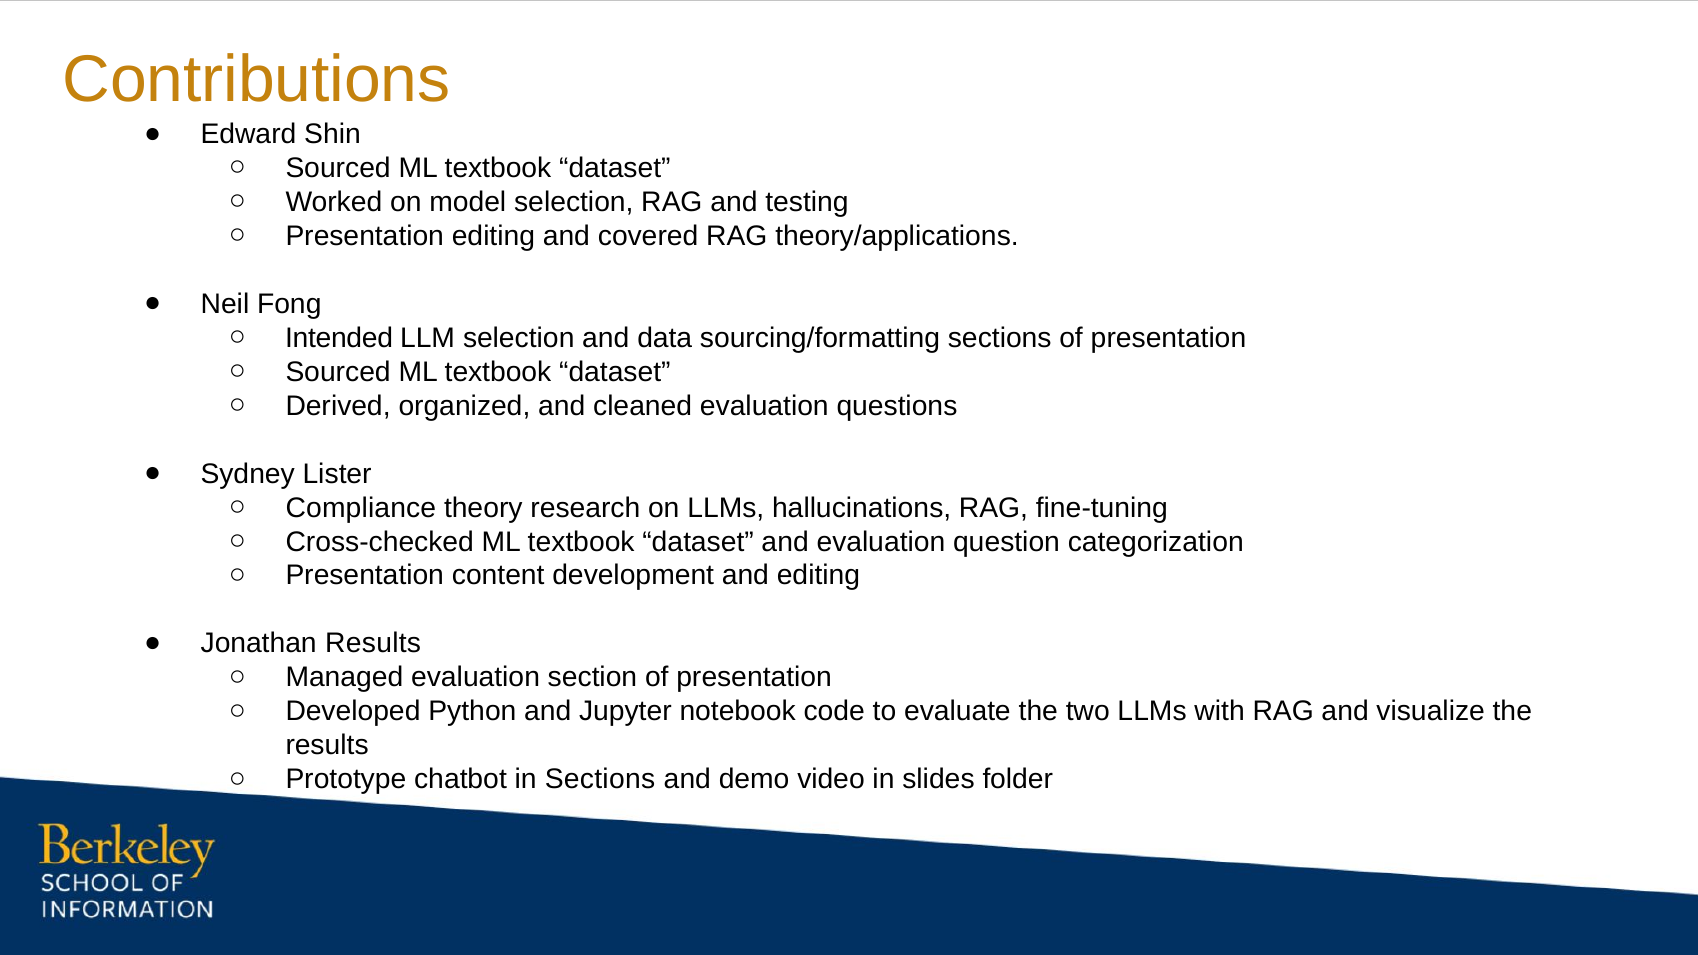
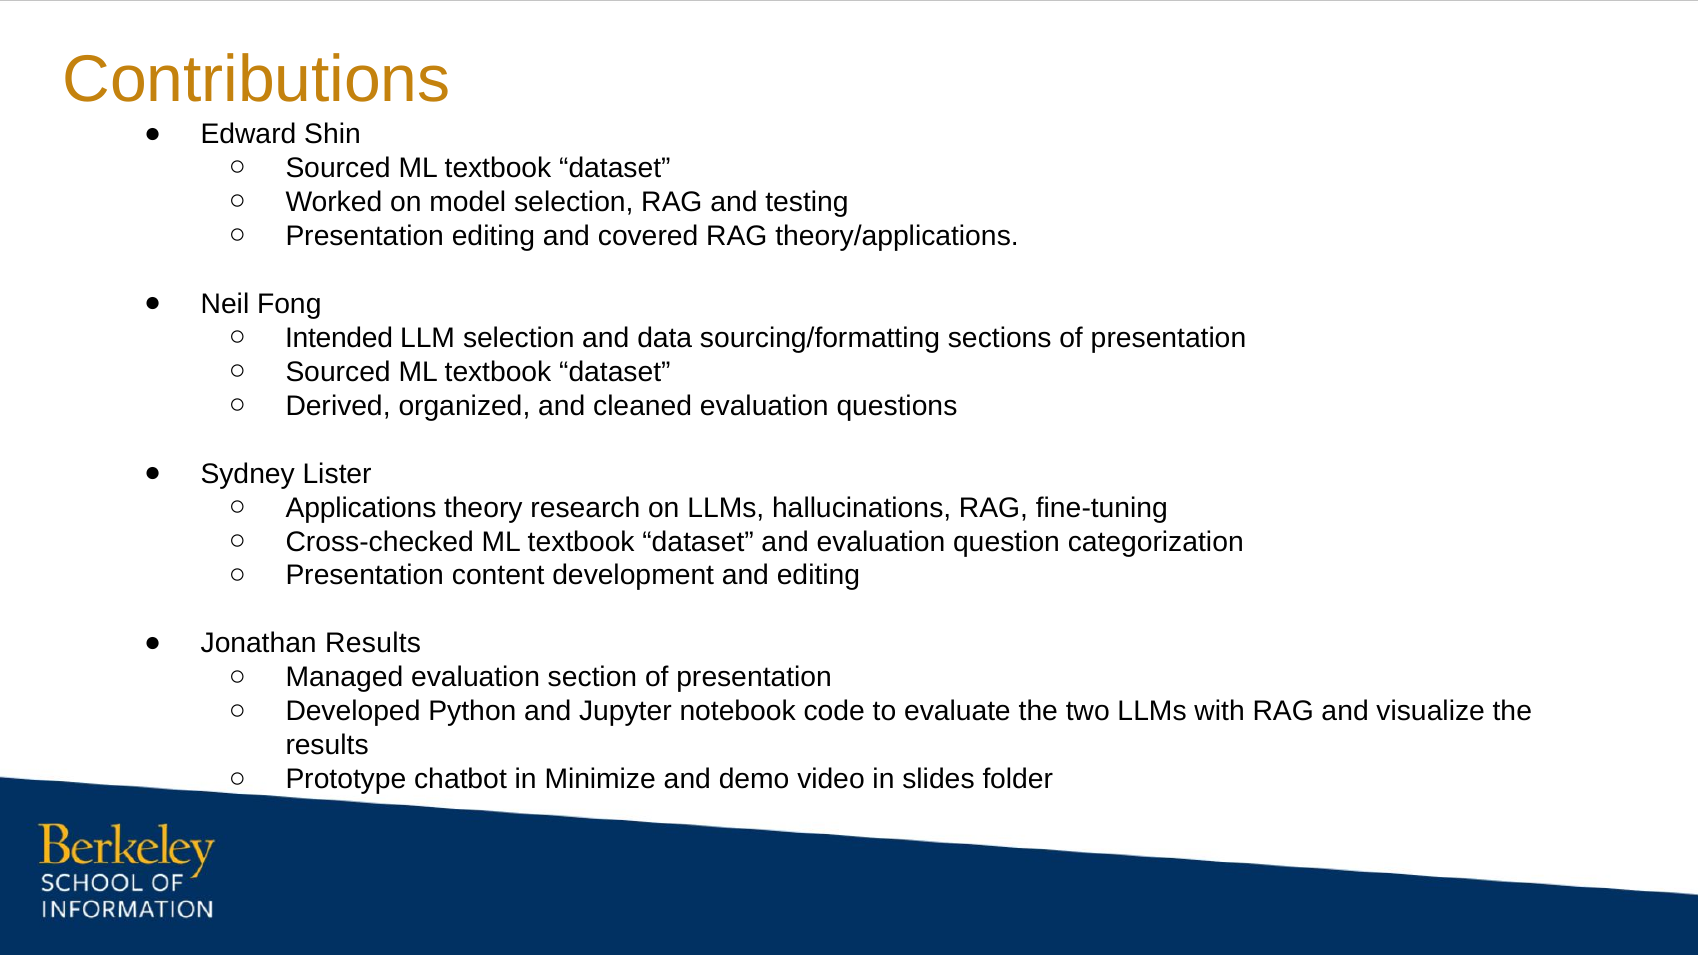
Compliance: Compliance -> Applications (361, 508)
in Sections: Sections -> Minimize (600, 780)
